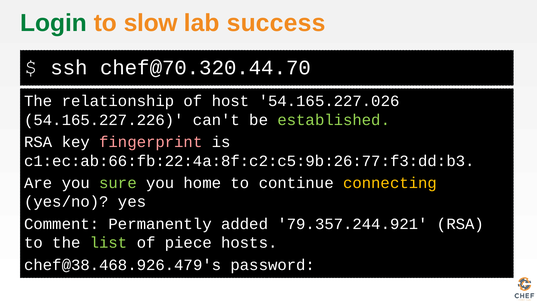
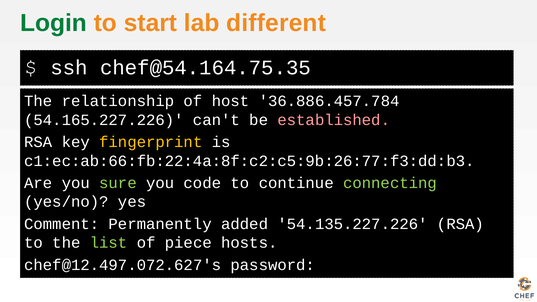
slow: slow -> start (151, 23)
success: success -> different (276, 23)
chef@70.320.44.70: chef@70.320.44.70 -> chef@54.164.75.35 (206, 68)
54.165.227.026: 54.165.227.026 -> 36.886.457.784 (329, 101)
established colour: light green -> pink (334, 120)
fingerprint colour: pink -> yellow (151, 142)
home: home -> code (202, 183)
connecting colour: yellow -> light green (390, 183)
79.357.244.921: 79.357.244.921 -> 54.135.227.226 (353, 224)
chef@38.468.926.479's: chef@38.468.926.479's -> chef@12.497.072.627's (123, 265)
